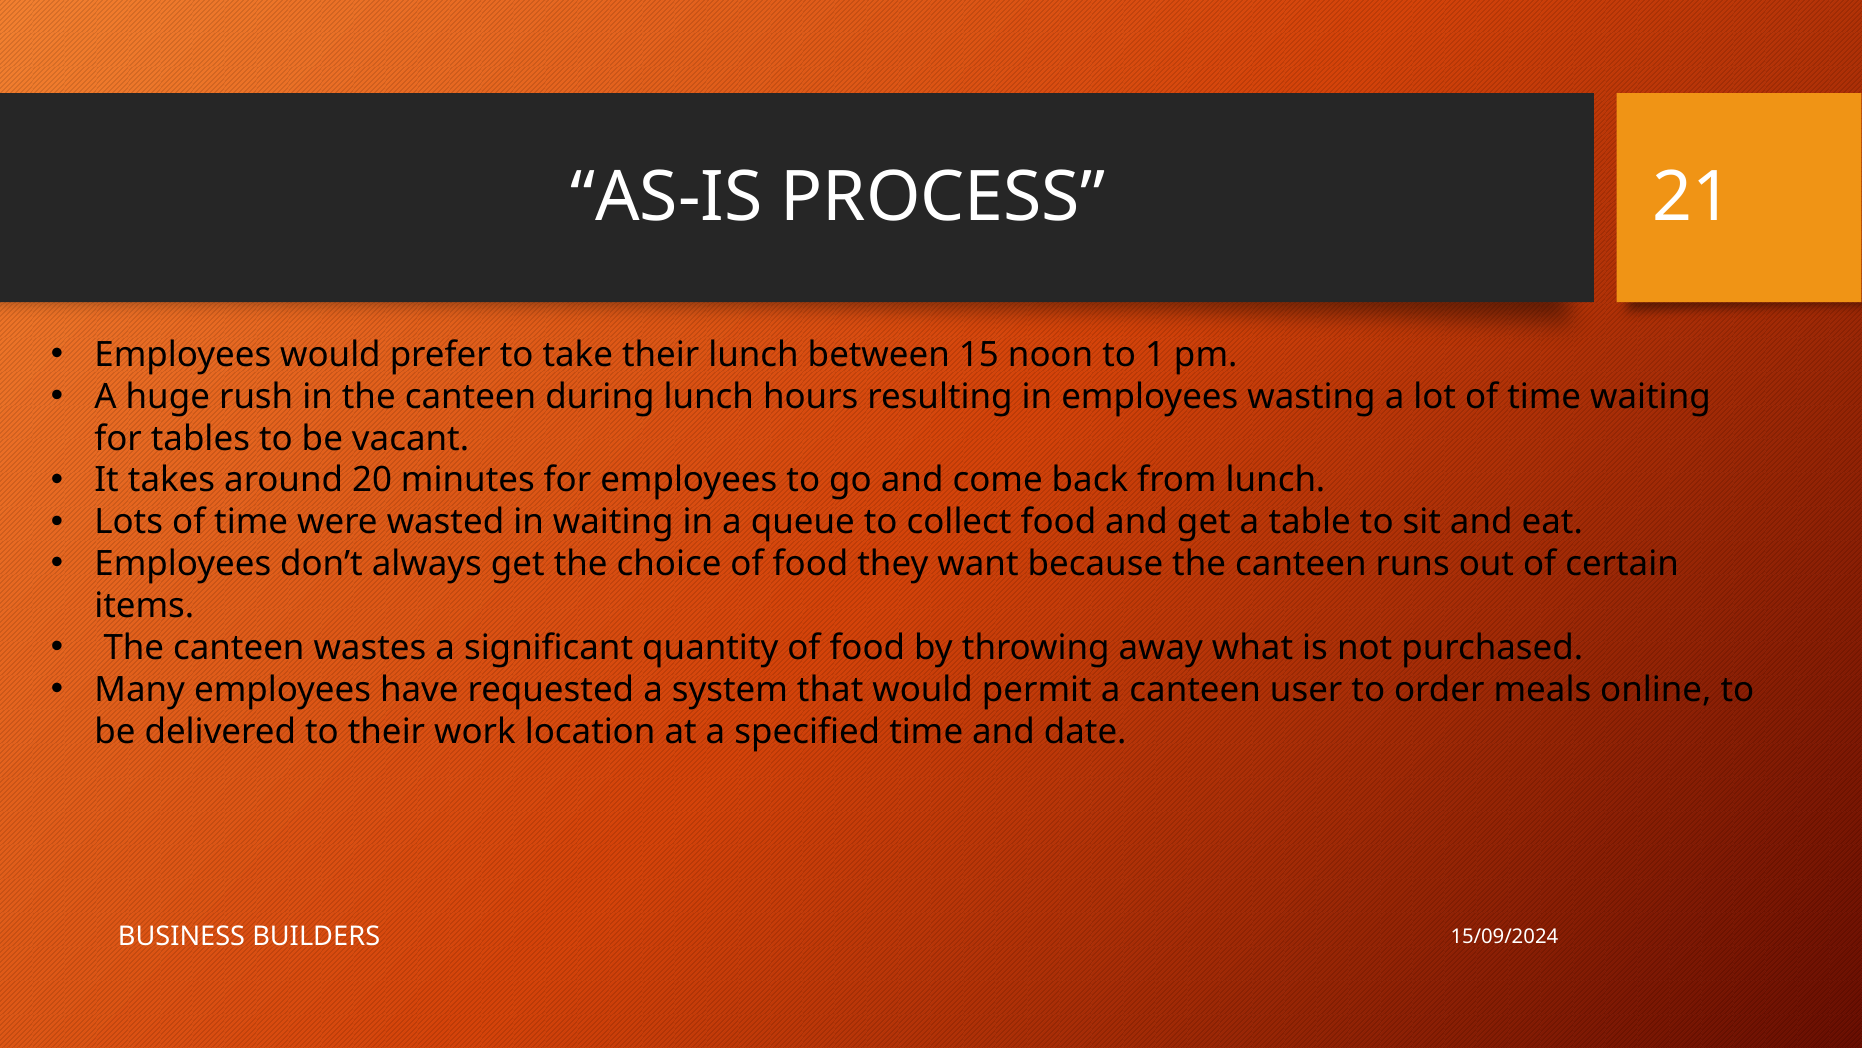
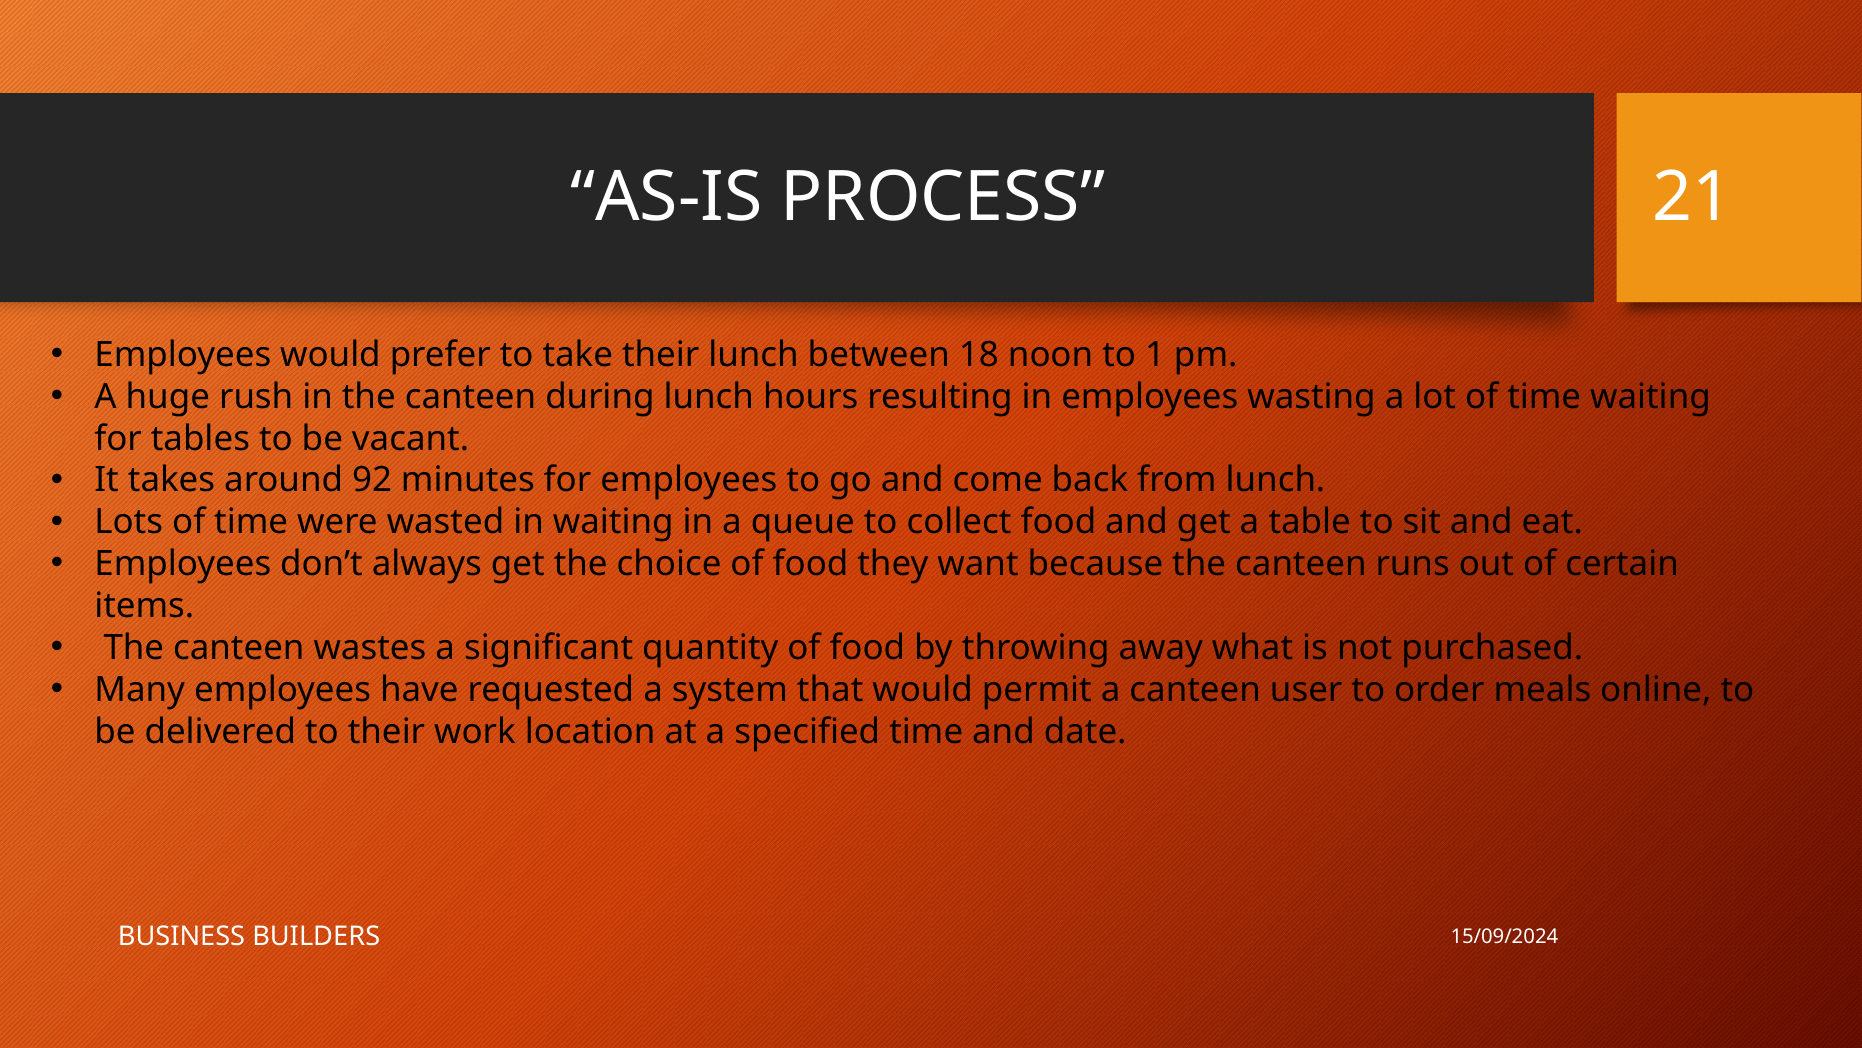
15: 15 -> 18 (979, 354)
20: 20 -> 92 (372, 480)
